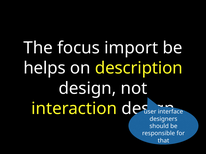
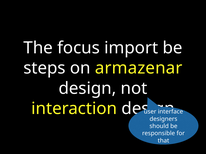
helps: helps -> steps (44, 68)
description: description -> armazenar (139, 68)
